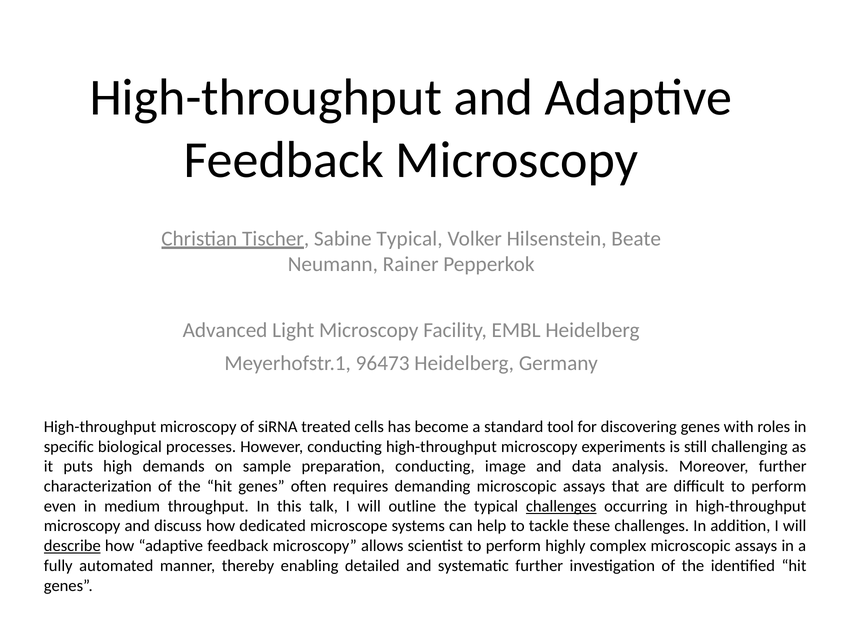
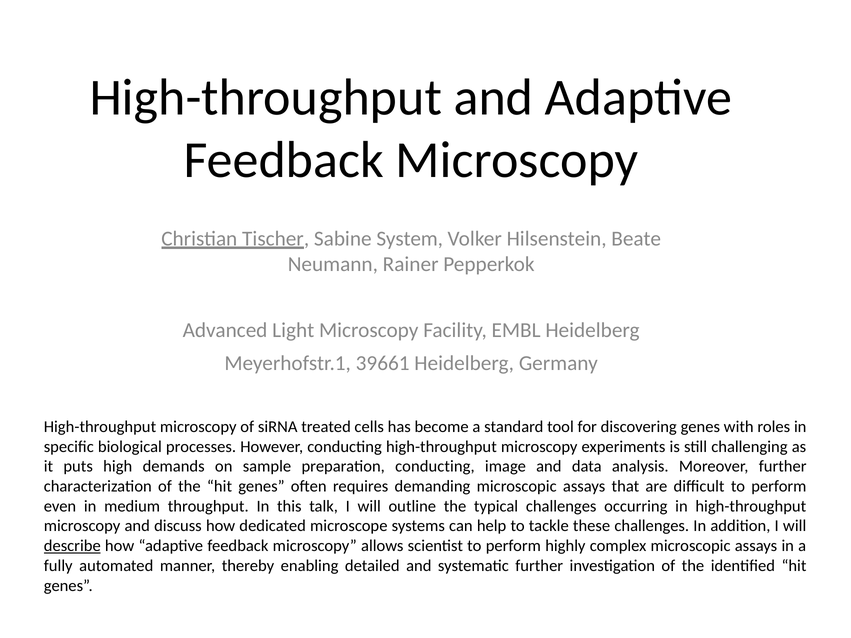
Sabine Typical: Typical -> System (410, 239)
96473: 96473 -> 39661 (383, 363)
challenges underline: present -> none (561, 506)
